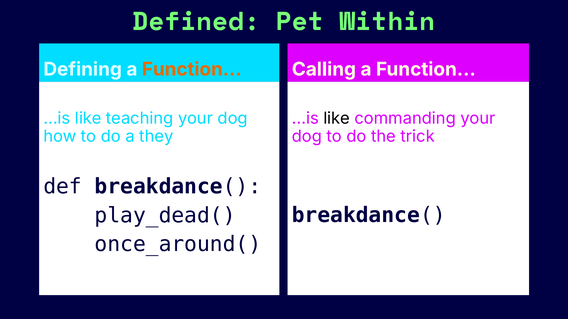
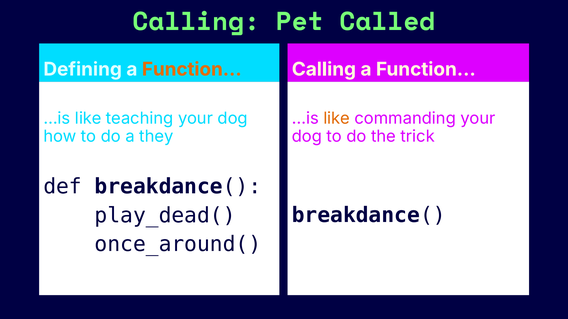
Defined: Defined -> Calling (196, 22)
Within: Within -> Called (387, 22)
like colour: black -> orange (337, 119)
